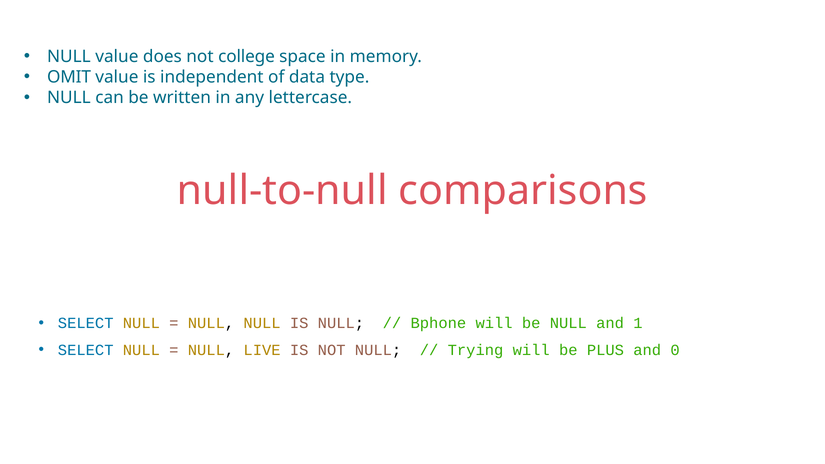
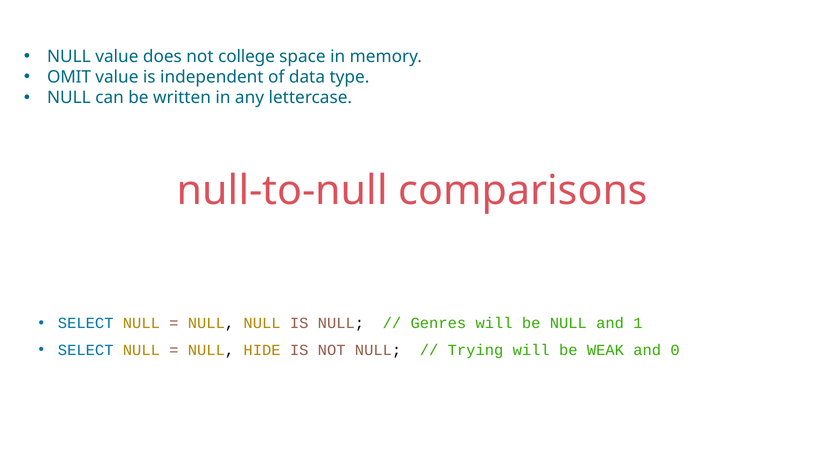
Bphone: Bphone -> Genres (438, 323)
LIVE: LIVE -> HIDE (262, 350)
PLUS: PLUS -> WEAK (605, 350)
